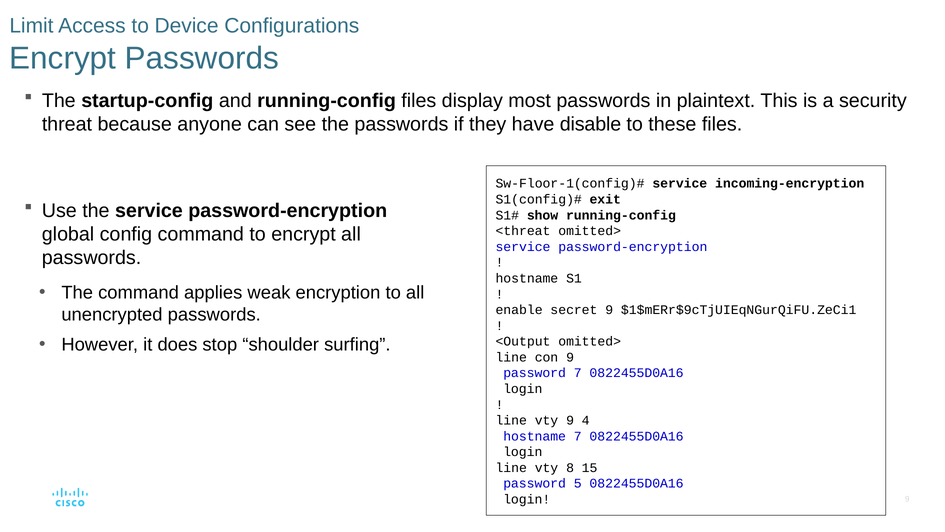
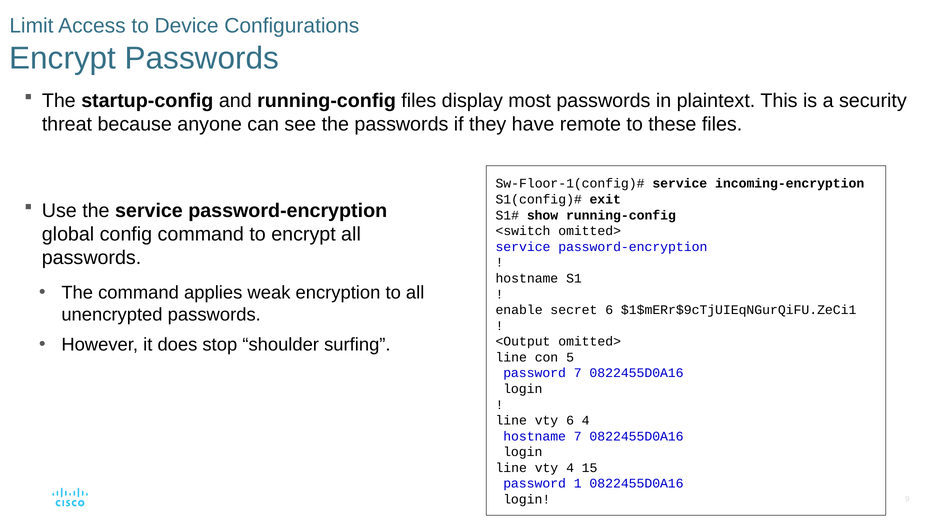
disable: disable -> remote (590, 124)
<threat: <threat -> <switch (523, 231)
secret 9: 9 -> 6 (609, 310)
con 9: 9 -> 5 (570, 357)
vty 9: 9 -> 6 (570, 420)
vty 8: 8 -> 4 (570, 467)
5: 5 -> 1 (578, 483)
